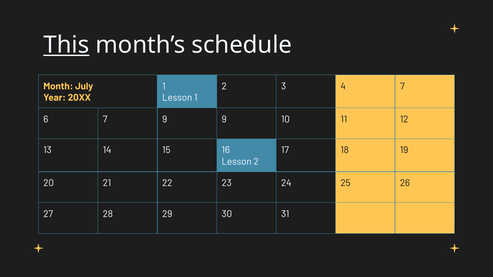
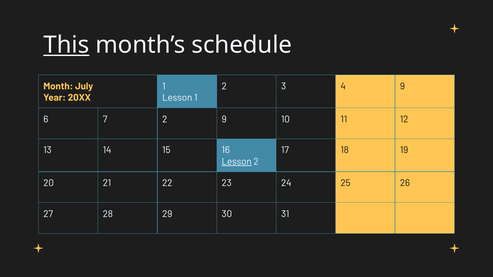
4 7: 7 -> 9 (402, 86)
7 9: 9 -> 2 (165, 119)
Lesson underline: none -> present (237, 162)
